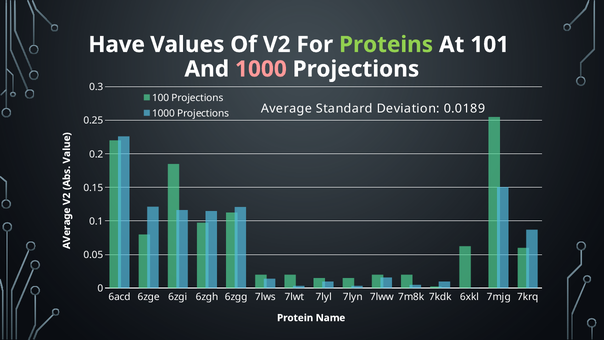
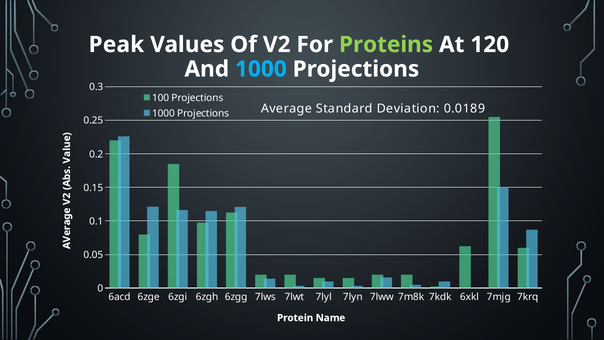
Have: Have -> Peak (116, 45)
101: 101 -> 120 (490, 45)
1000 colour: pink -> light blue (261, 69)
